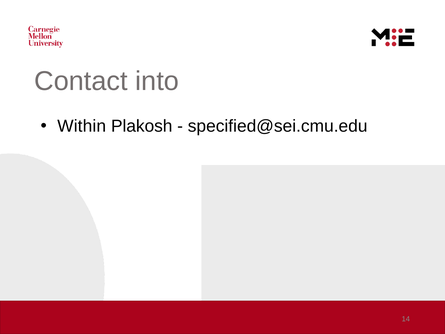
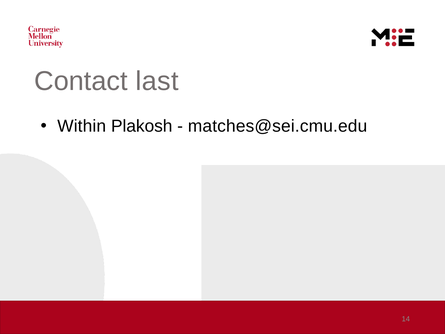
into: into -> last (157, 81)
specified@sei.cmu.edu: specified@sei.cmu.edu -> matches@sei.cmu.edu (278, 126)
